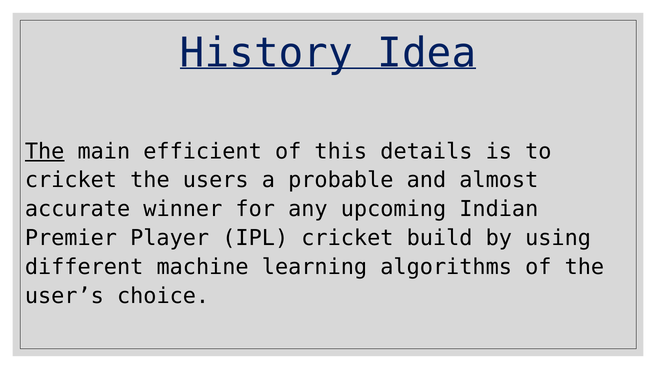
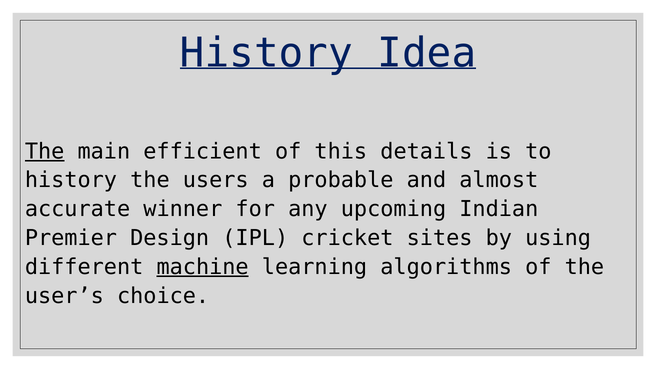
cricket: cricket -> history (71, 180)
Player: Player -> Design (170, 238)
build: build -> sites (440, 238)
machine underline: none -> present (203, 267)
